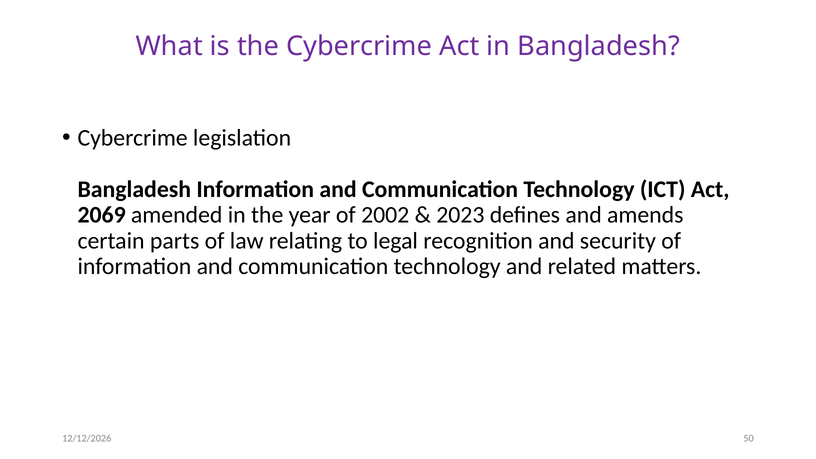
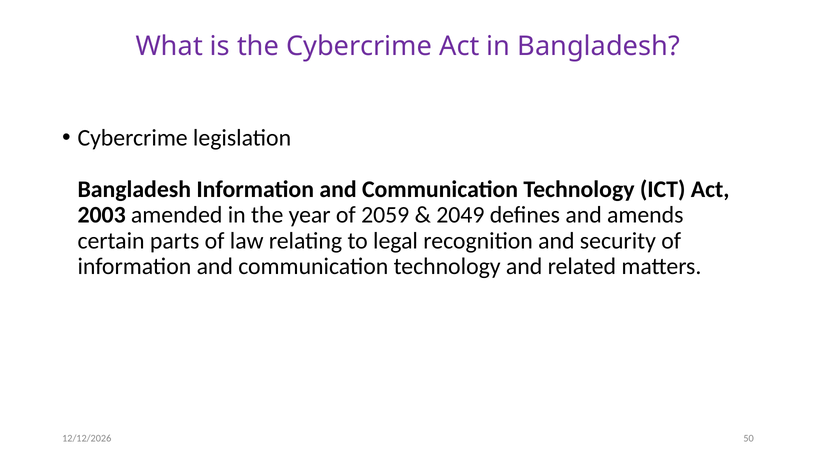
2069: 2069 -> 2003 (102, 215)
2002: 2002 -> 2059 (385, 215)
2023: 2023 -> 2049 (460, 215)
